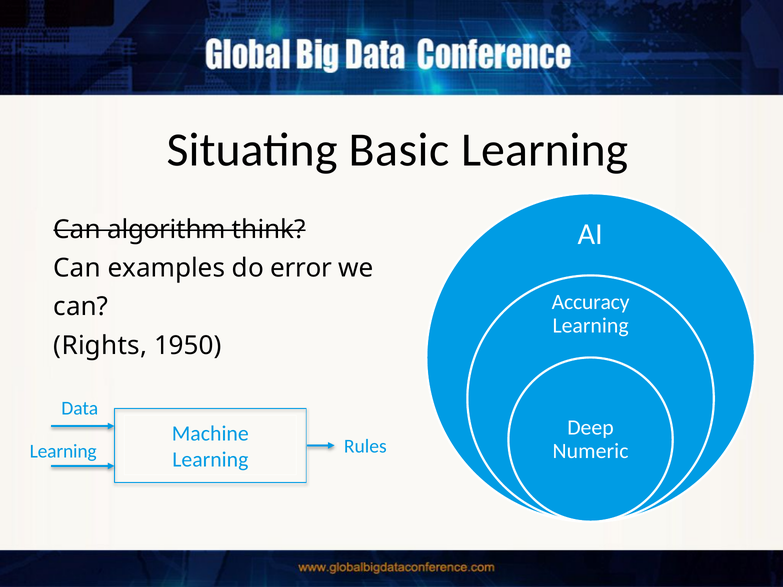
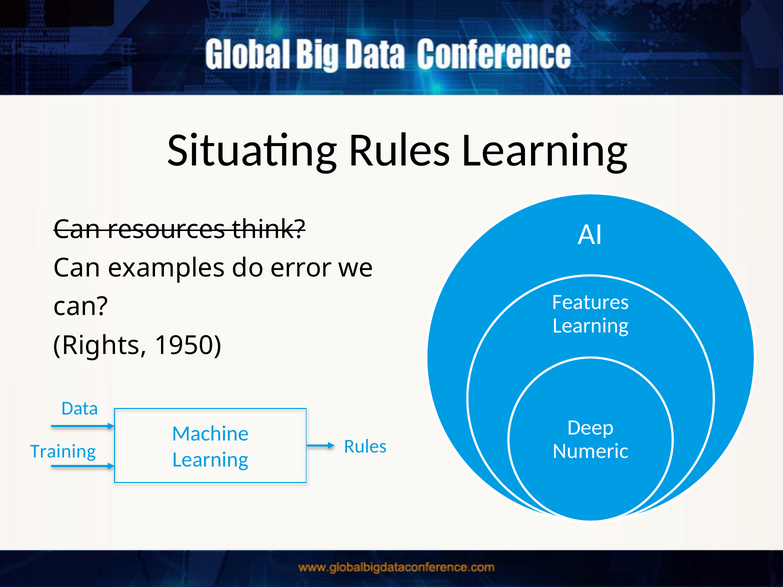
Situating Basic: Basic -> Rules (400, 150)
algorithm: algorithm -> resources (167, 229)
Accuracy: Accuracy -> Features (590, 302)
Learning: Learning -> Training (63, 451)
